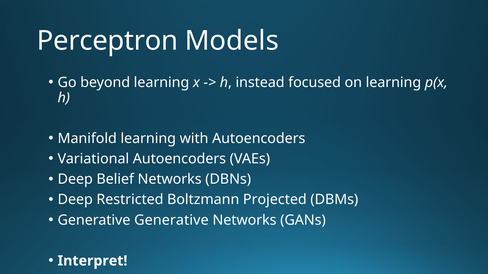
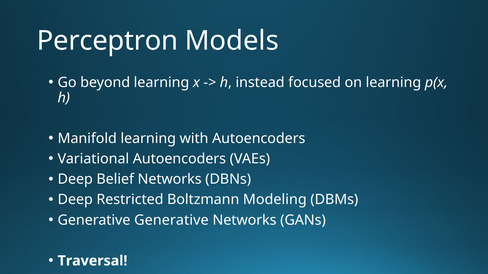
Projected: Projected -> Modeling (275, 200)
Interpret: Interpret -> Traversal (93, 261)
